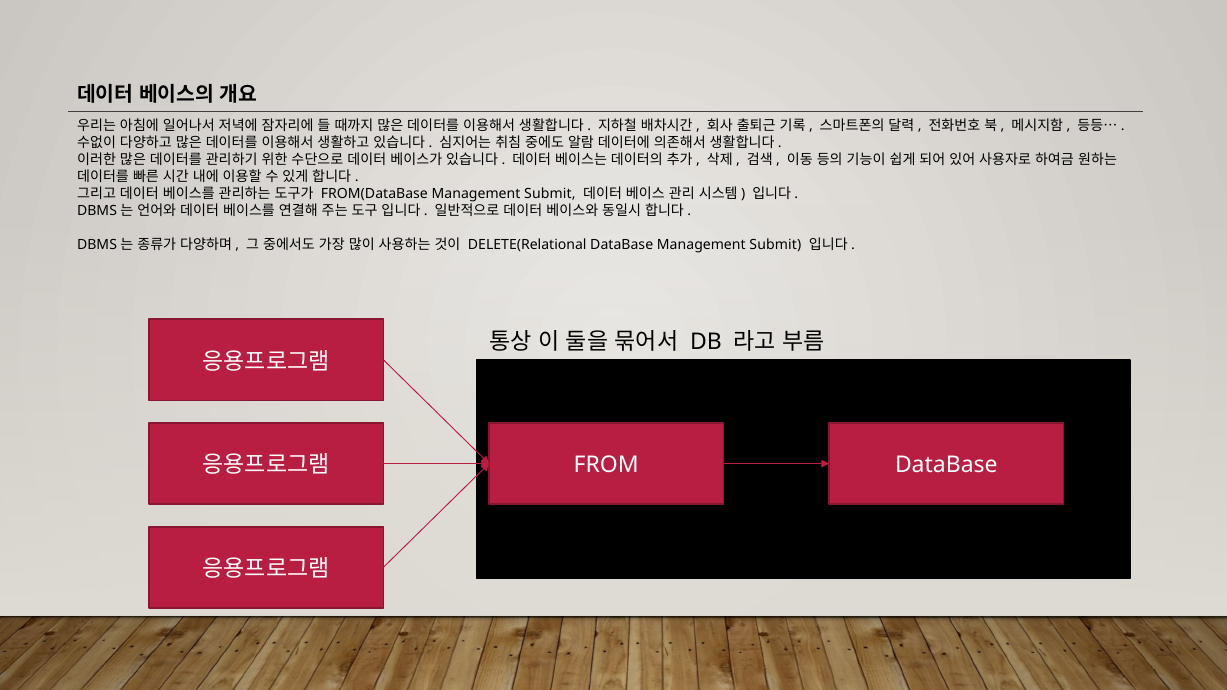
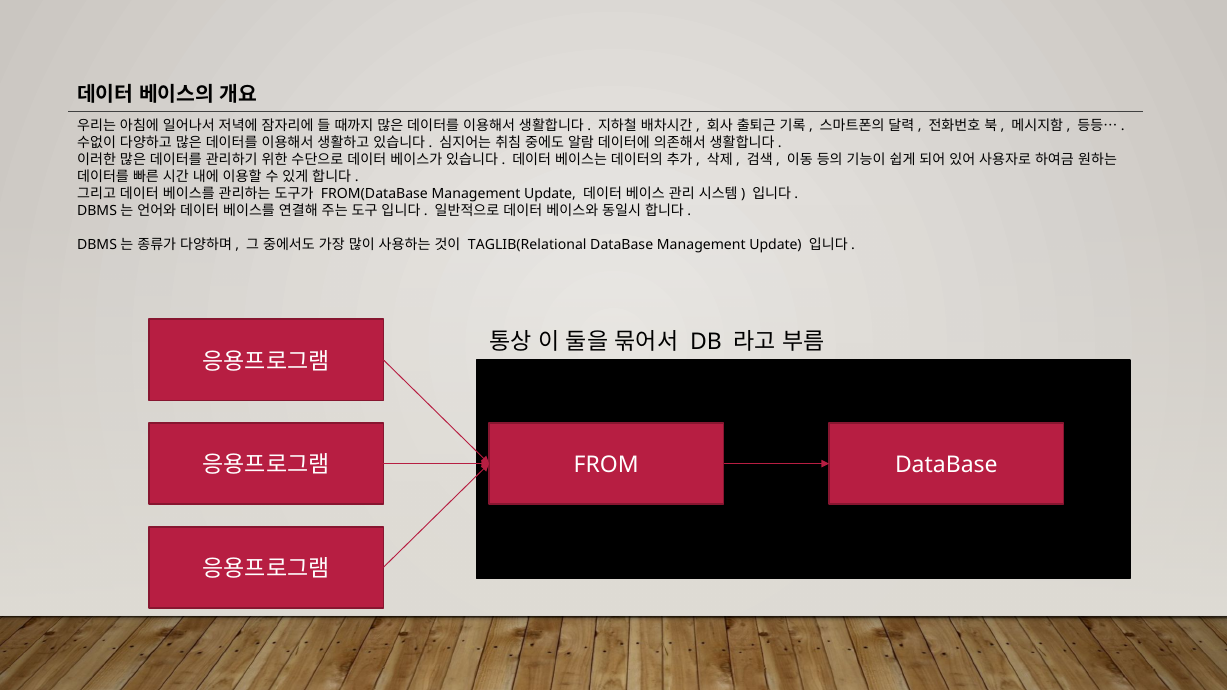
Submit: Submit -> Update (550, 194)
DELETE(Relational: DELETE(Relational -> TAGLIB(Relational (527, 245)
DataBase Management Submit: Submit -> Update (776, 245)
